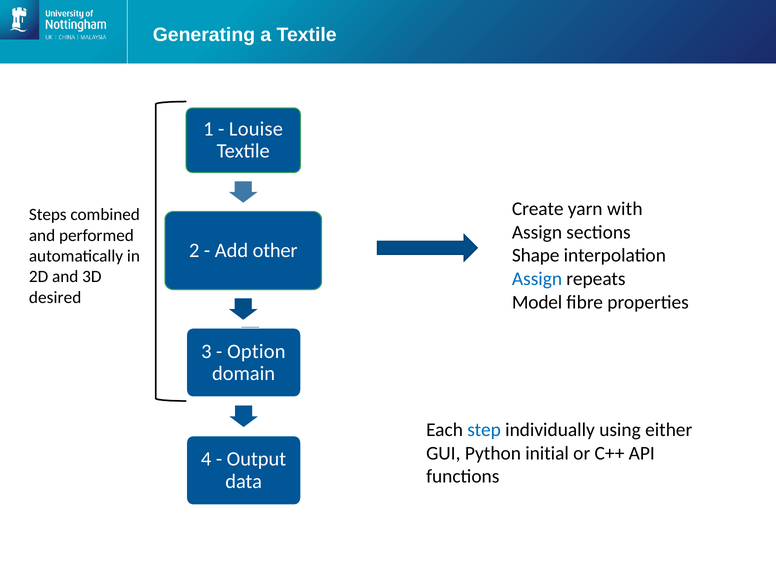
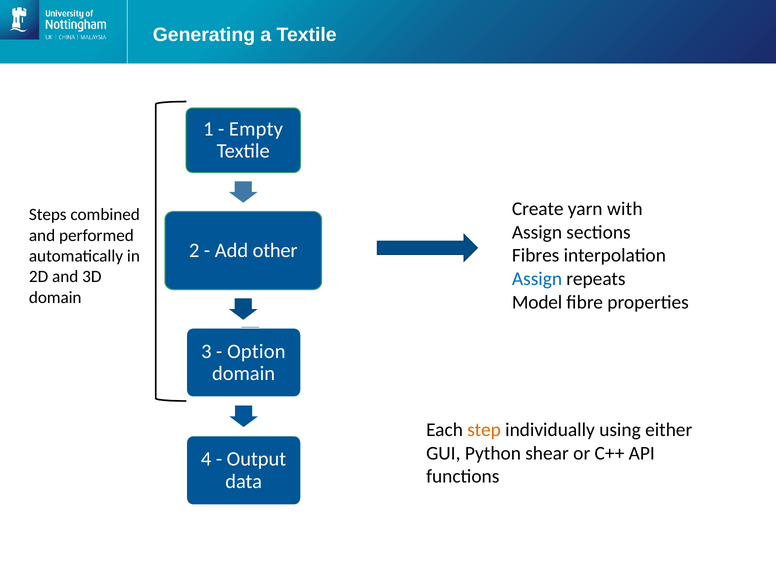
Louise: Louise -> Empty (256, 129)
Shape: Shape -> Fibres (536, 256)
desired: desired -> domain (55, 297)
step colour: blue -> orange (484, 430)
initial: initial -> shear (547, 453)
